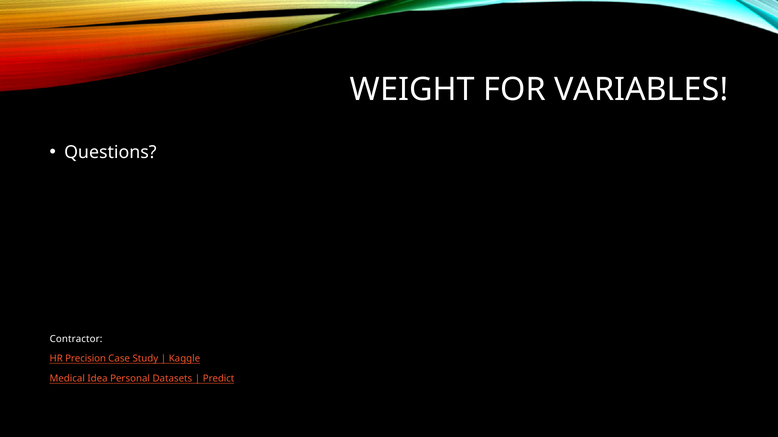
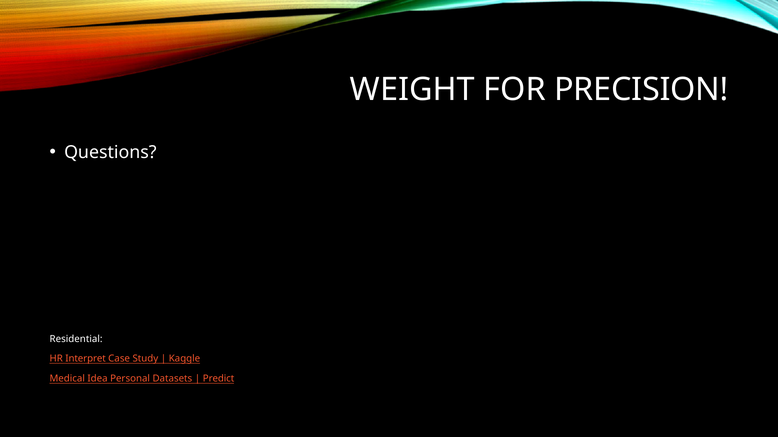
VARIABLES: VARIABLES -> PRECISION (641, 90)
Contractor: Contractor -> Residential (76, 340)
Precision: Precision -> Interpret (86, 359)
